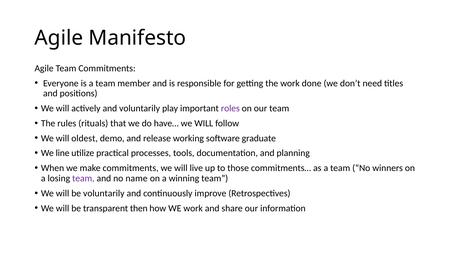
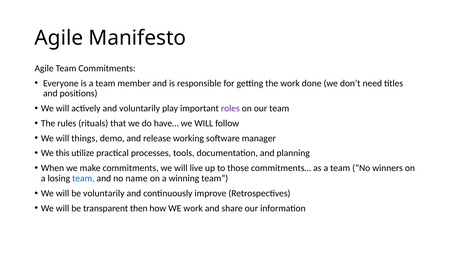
oldest: oldest -> things (85, 138)
graduate: graduate -> manager (259, 138)
line: line -> this (63, 153)
team colour: purple -> blue (83, 179)
